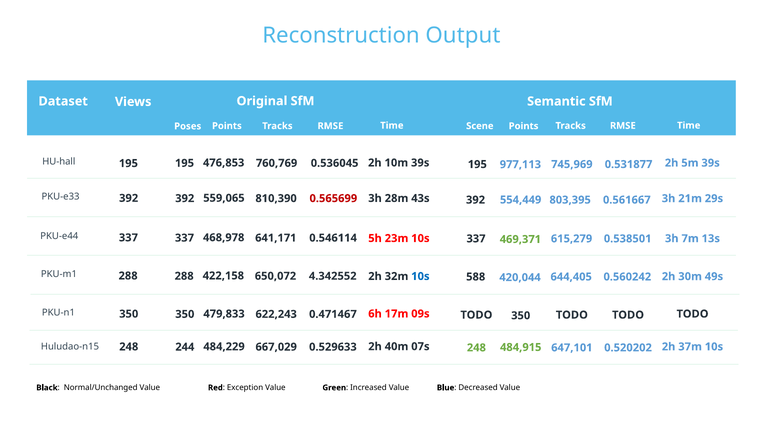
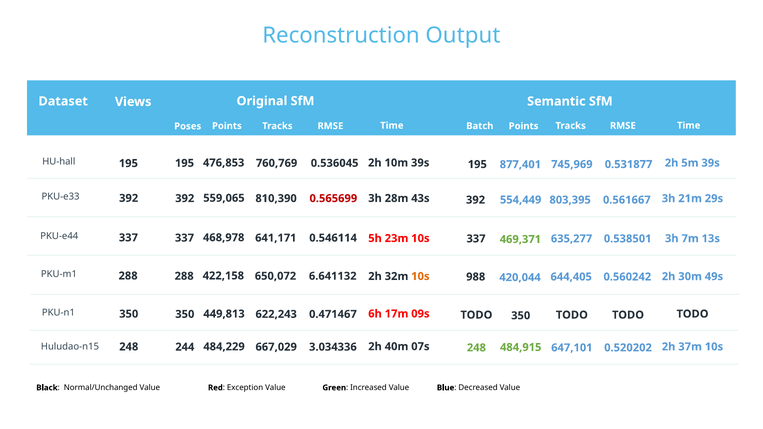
Scene: Scene -> Batch (480, 126)
977,113: 977,113 -> 877,401 (520, 165)
615,279: 615,279 -> 635,277 (572, 239)
588: 588 -> 988 (476, 277)
4.342552: 4.342552 -> 6.641132 (333, 276)
10s colour: blue -> orange (420, 276)
479,833: 479,833 -> 449,813 (224, 314)
0.529633: 0.529633 -> 3.034336 (333, 347)
